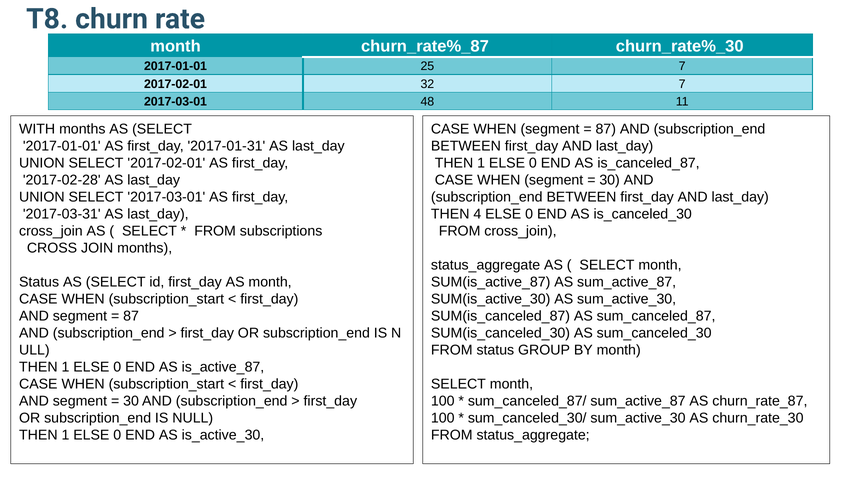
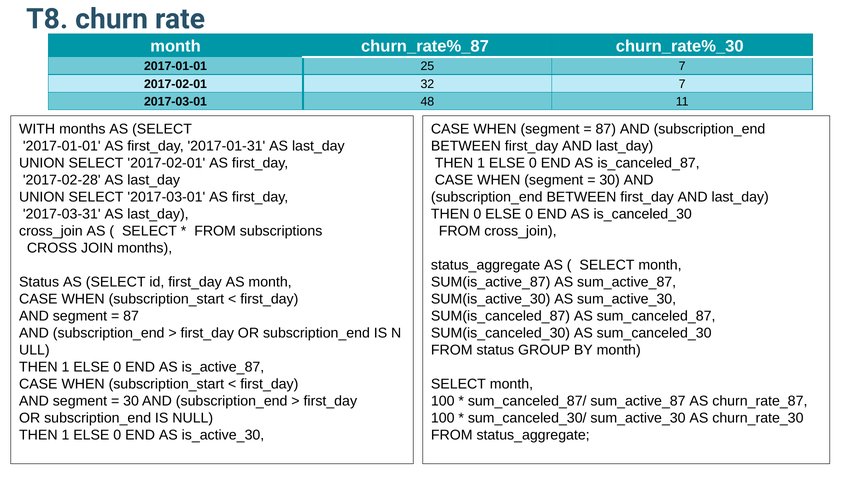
THEN 4: 4 -> 0 (477, 214)
